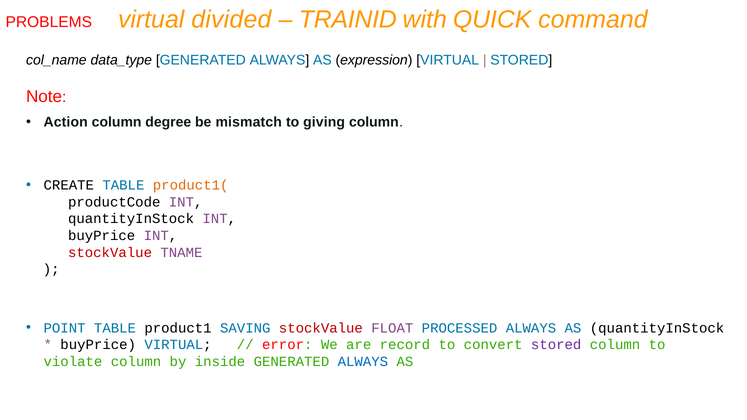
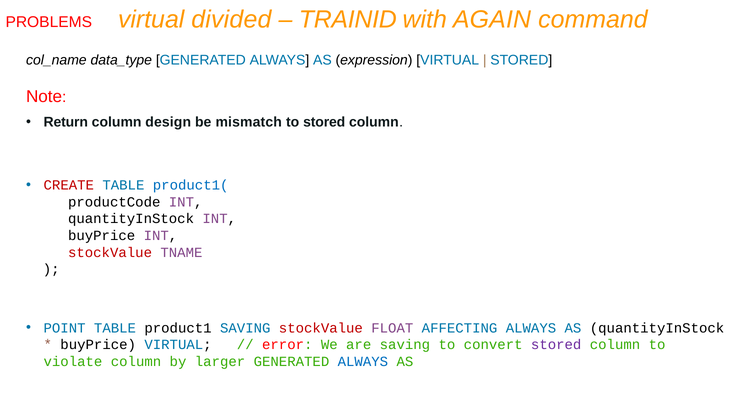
QUICK: QUICK -> AGAIN (492, 19)
Action: Action -> Return (66, 122)
degree: degree -> design (168, 122)
to giving: giving -> stored (324, 122)
CREATE colour: black -> red (69, 185)
product1( colour: orange -> blue (191, 185)
PROCESSED: PROCESSED -> AFFECTING (460, 328)
are record: record -> saving (405, 345)
inside: inside -> larger (220, 362)
